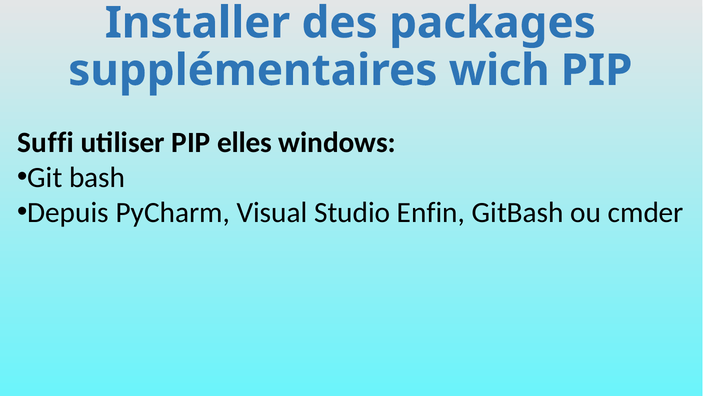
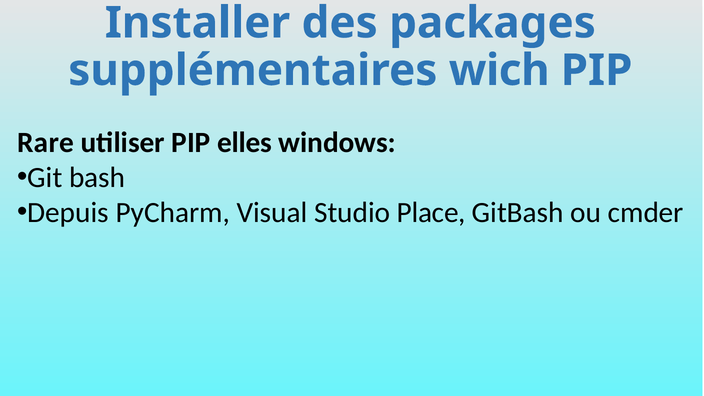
Suffi: Suffi -> Rare (46, 142)
Enfin: Enfin -> Place (431, 213)
